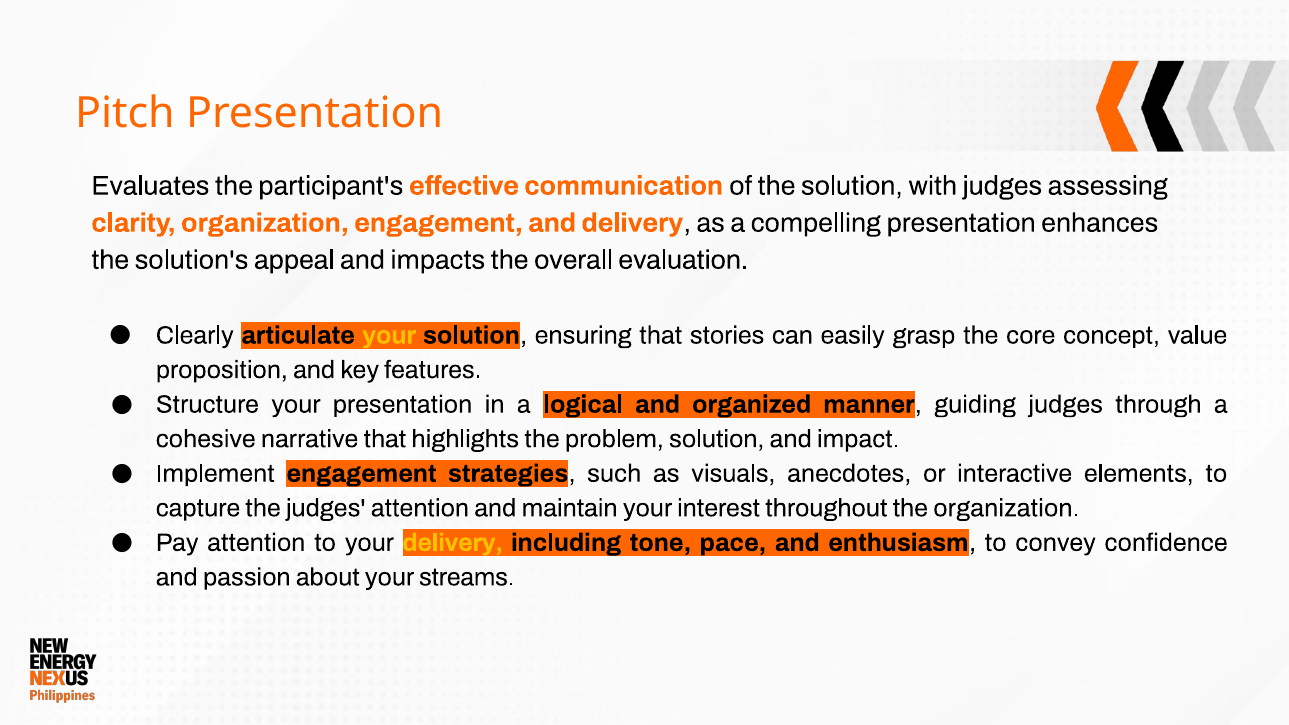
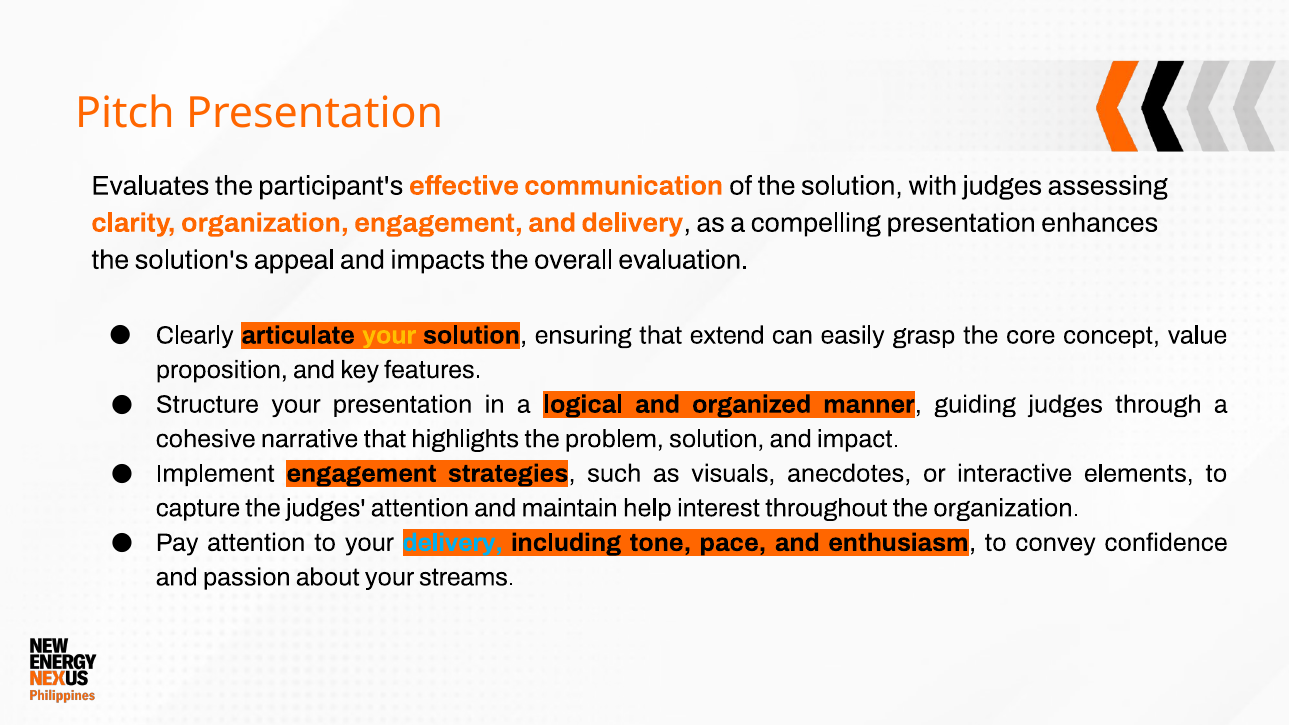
stories: stories -> extend (727, 335)
maintain your: your -> help (647, 508)
delivery colour: yellow -> light blue (453, 543)
